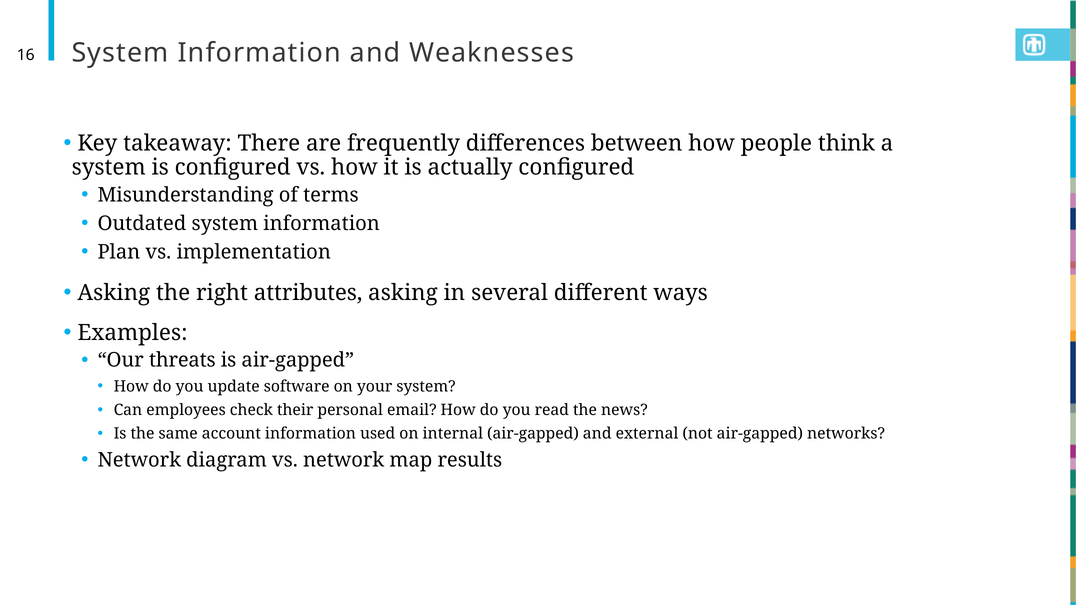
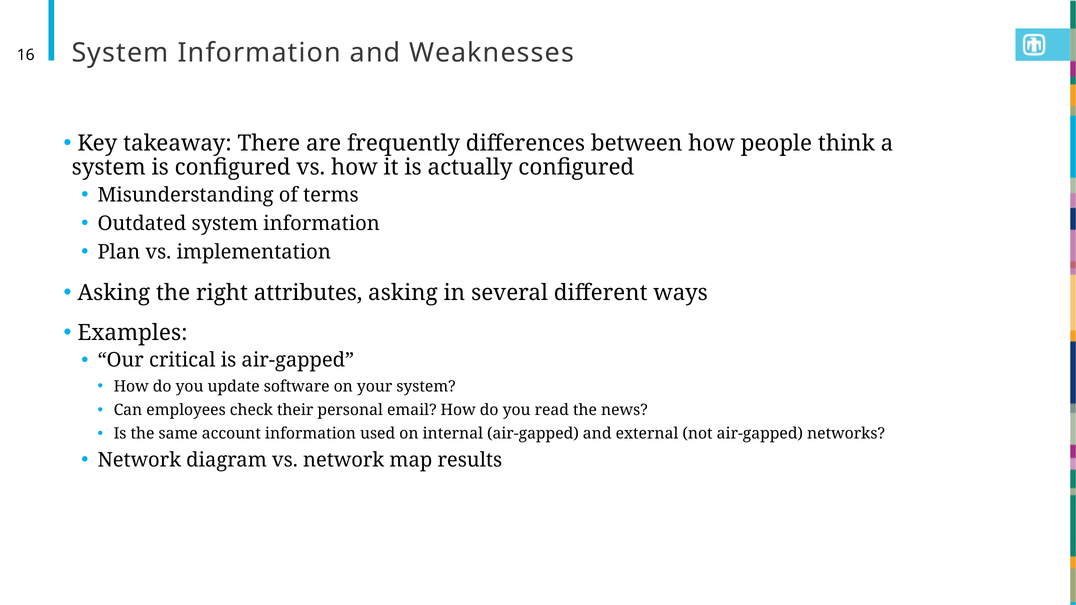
threats: threats -> critical (182, 360)
